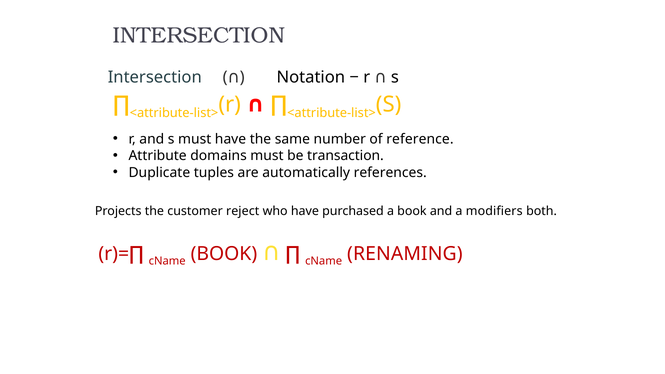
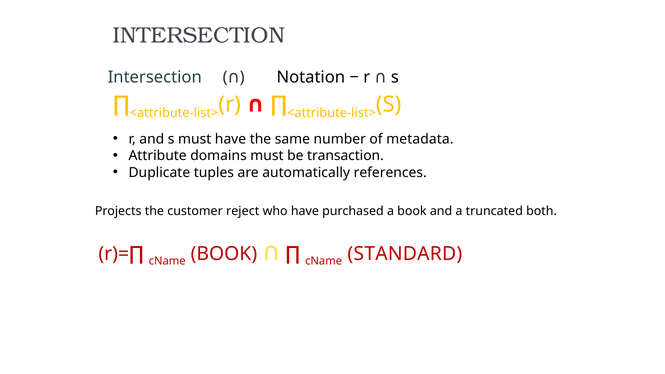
reference: reference -> metadata (420, 139)
modifiers: modifiers -> truncated (494, 211)
RENAMING: RENAMING -> STANDARD (405, 254)
